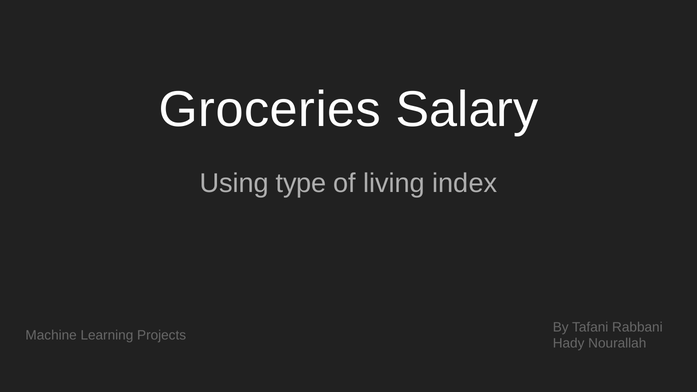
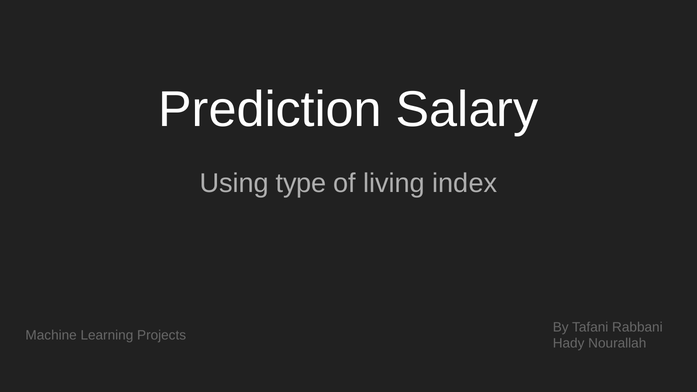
Groceries: Groceries -> Prediction (270, 110)
